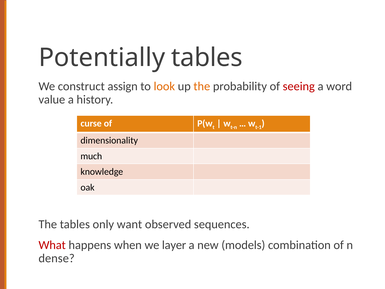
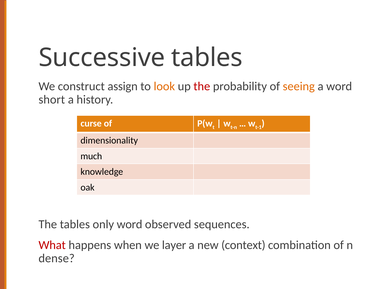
Potentially: Potentially -> Successive (102, 58)
the colour: orange -> red (202, 86)
seeing colour: red -> orange (299, 86)
value: value -> short (52, 99)
only want: want -> word (130, 224)
models: models -> context (243, 245)
